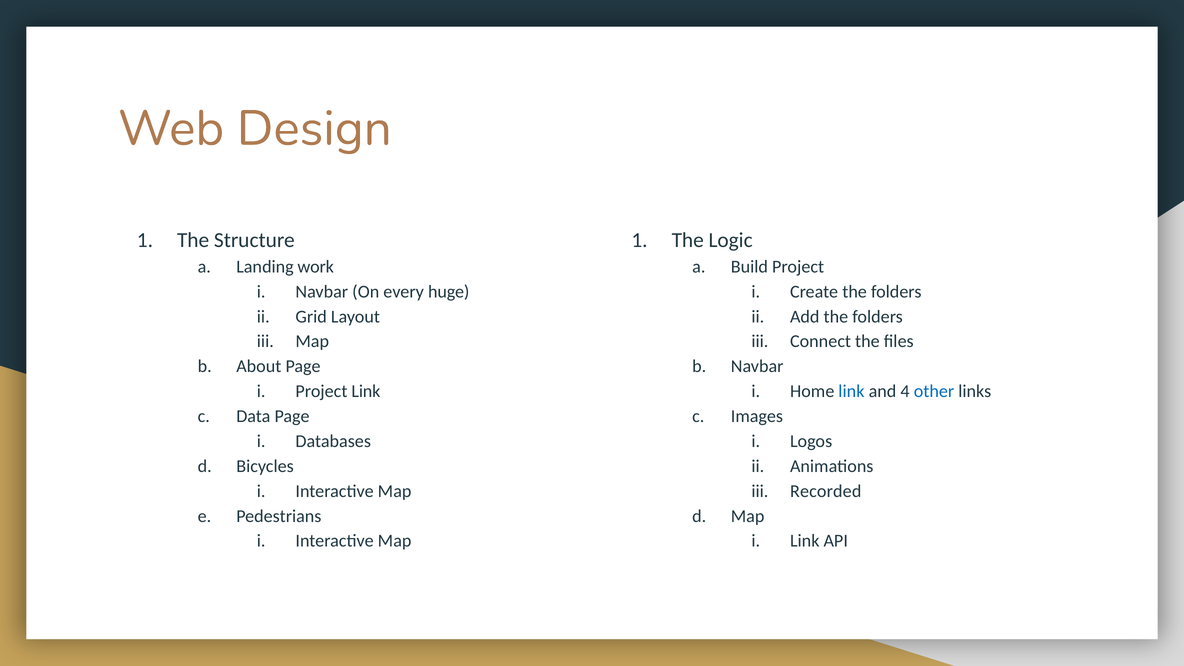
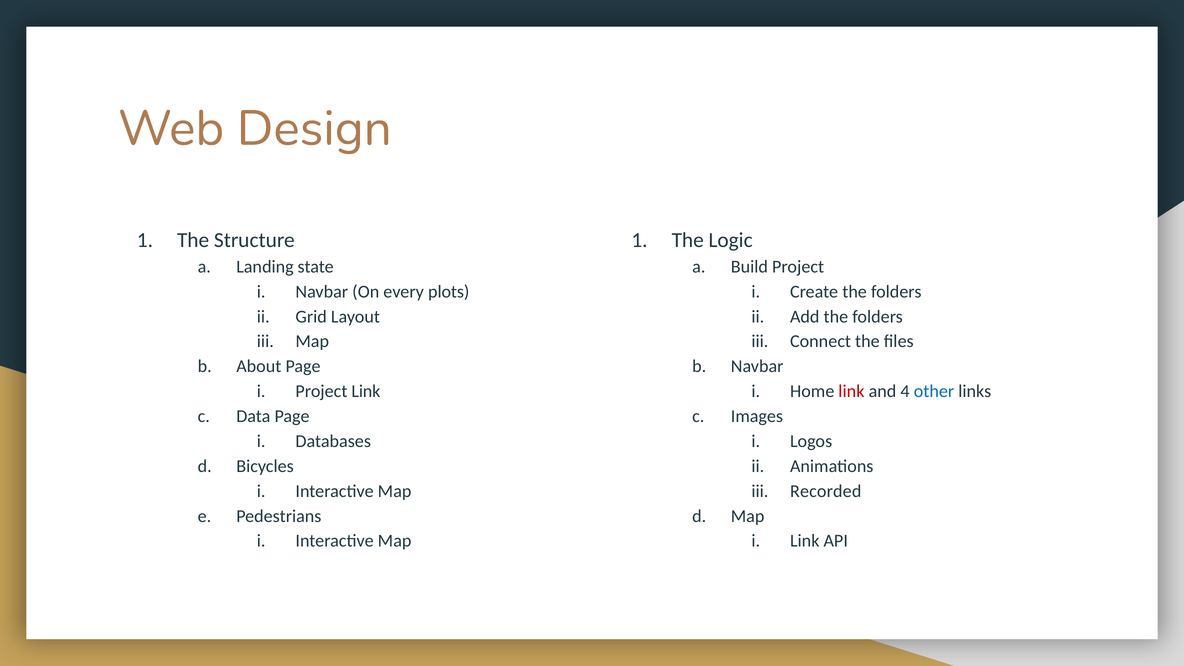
work: work -> state (316, 267)
huge: huge -> plots (449, 292)
link colour: blue -> red (851, 391)
